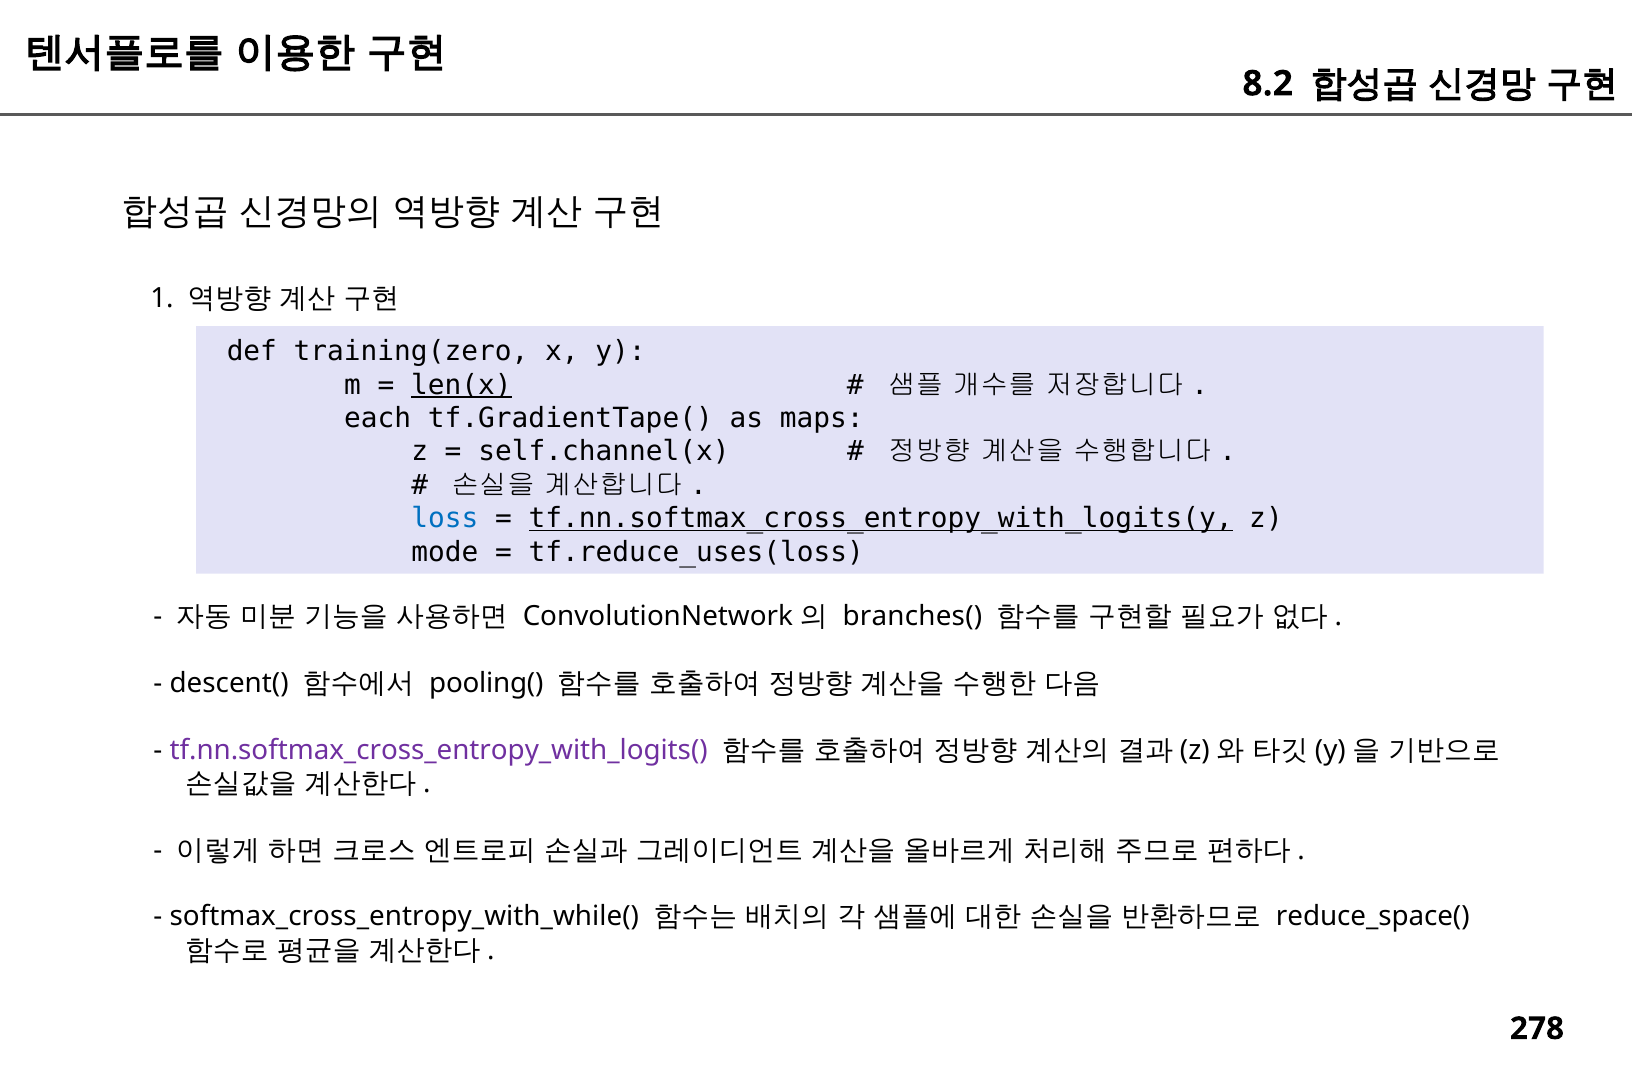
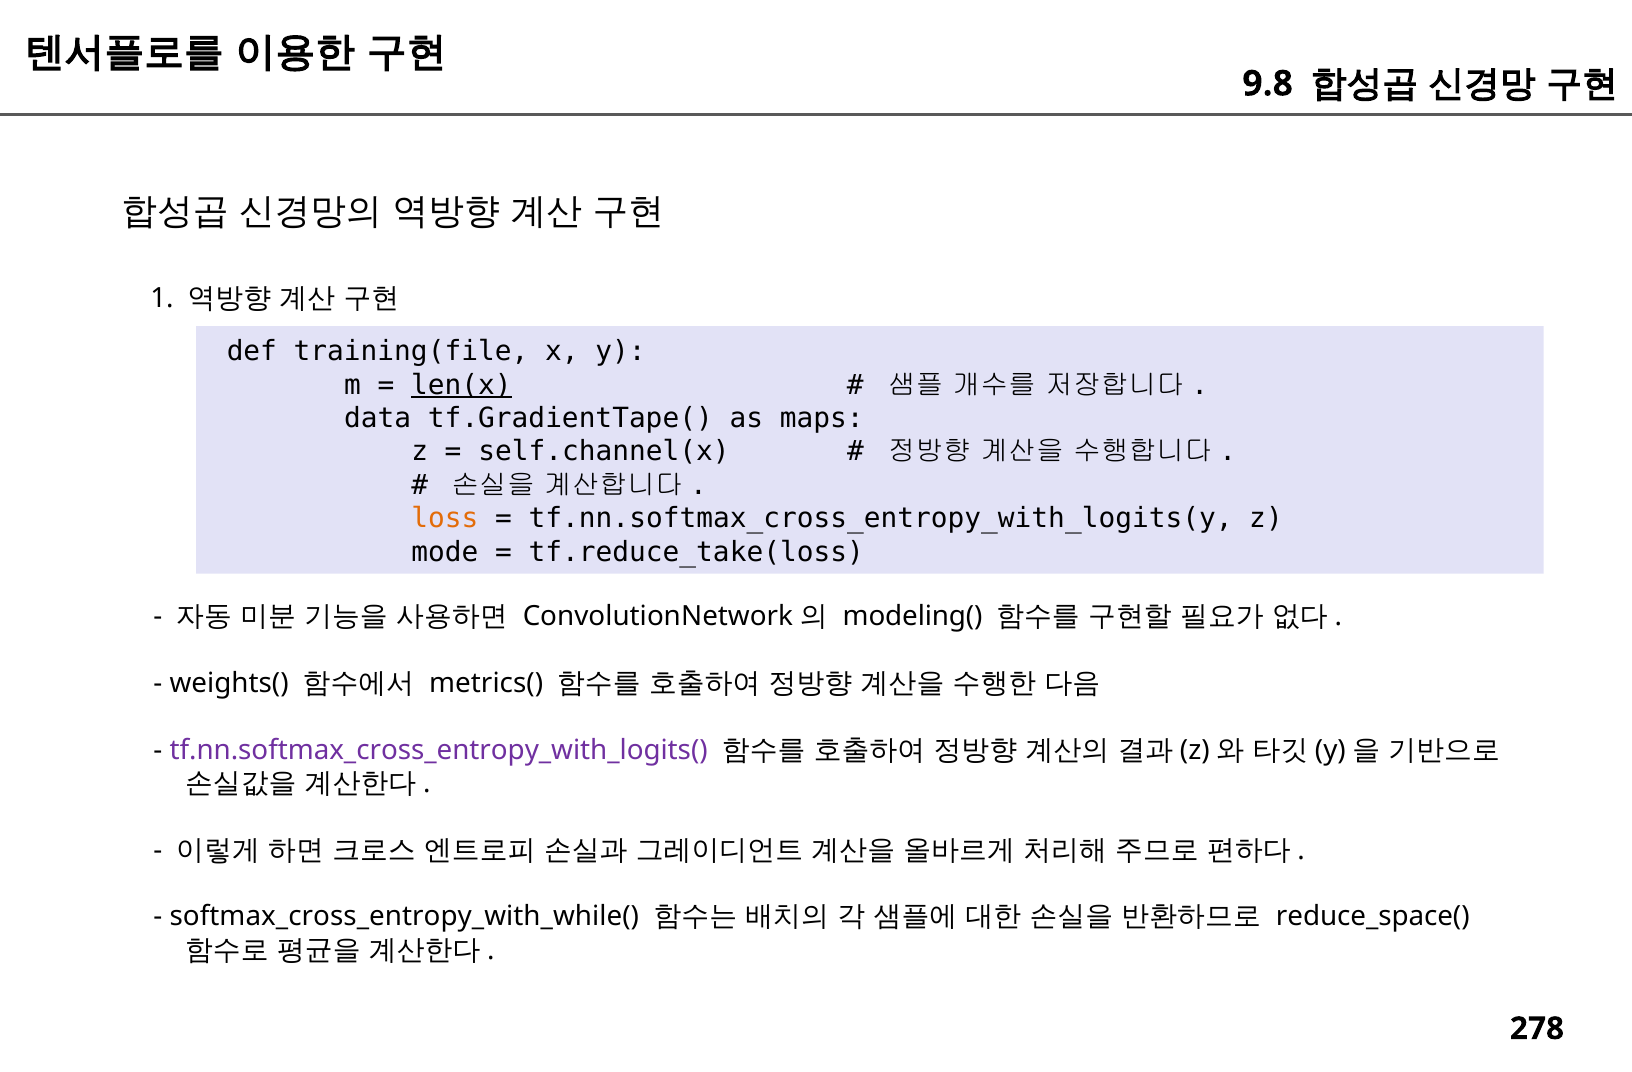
8.2: 8.2 -> 9.8 (1268, 84)
training(zero: training(zero -> training(file (411, 352)
each: each -> data (378, 418)
loss colour: blue -> orange (445, 519)
tf.nn.softmax_cross_entropy_with_logits(y underline: present -> none (881, 519)
tf.reduce_uses(loss: tf.reduce_uses(loss -> tf.reduce_take(loss (696, 552)
branches(: branches( -> modeling( (913, 616)
descent(: descent( -> weights( (229, 683)
pooling(: pooling( -> metrics( (486, 683)
